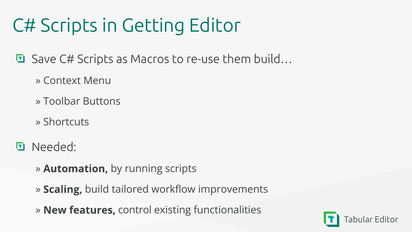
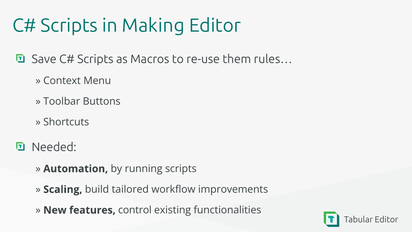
Getting: Getting -> Making (153, 26)
build…: build… -> rules… (273, 59)
